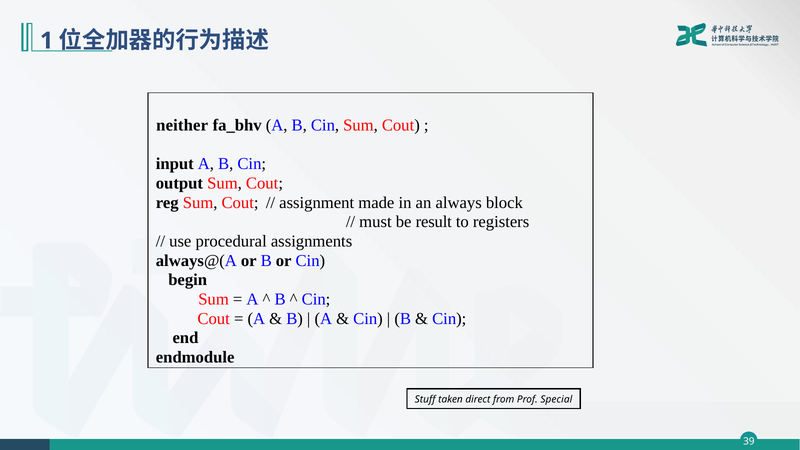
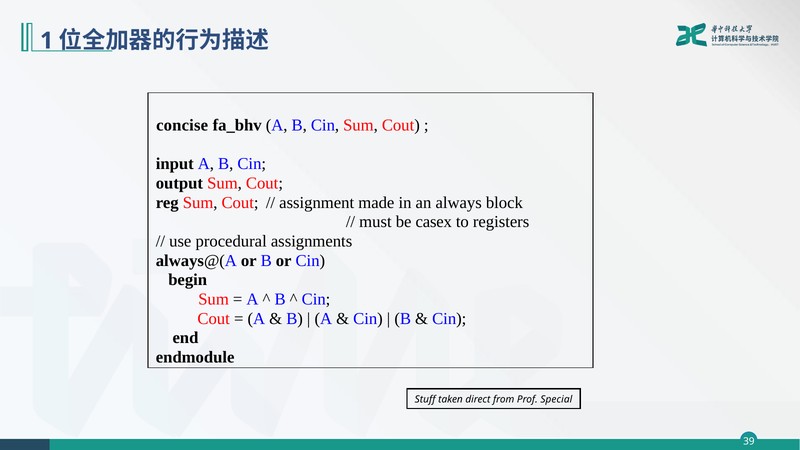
neither: neither -> concise (182, 125)
result: result -> casex (434, 222)
